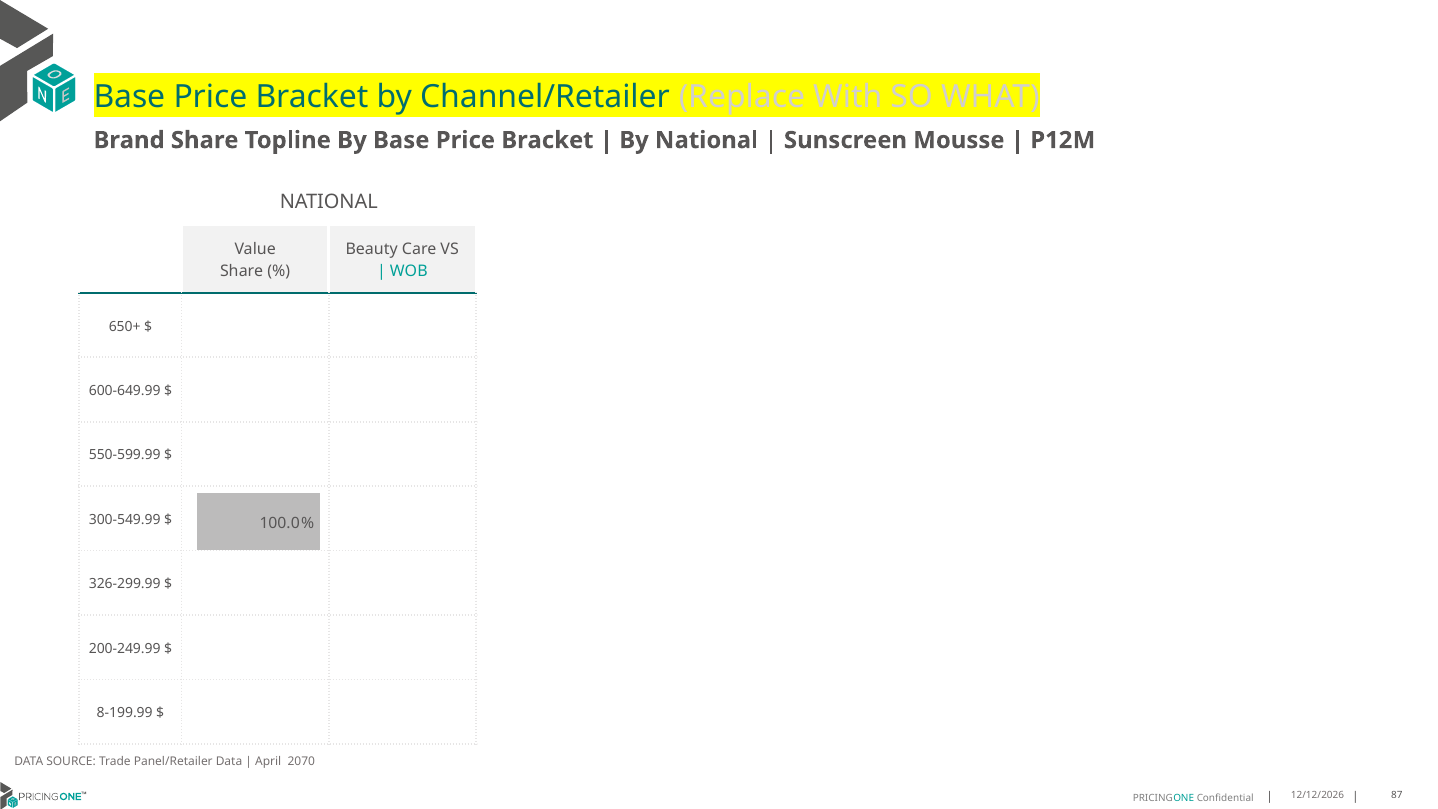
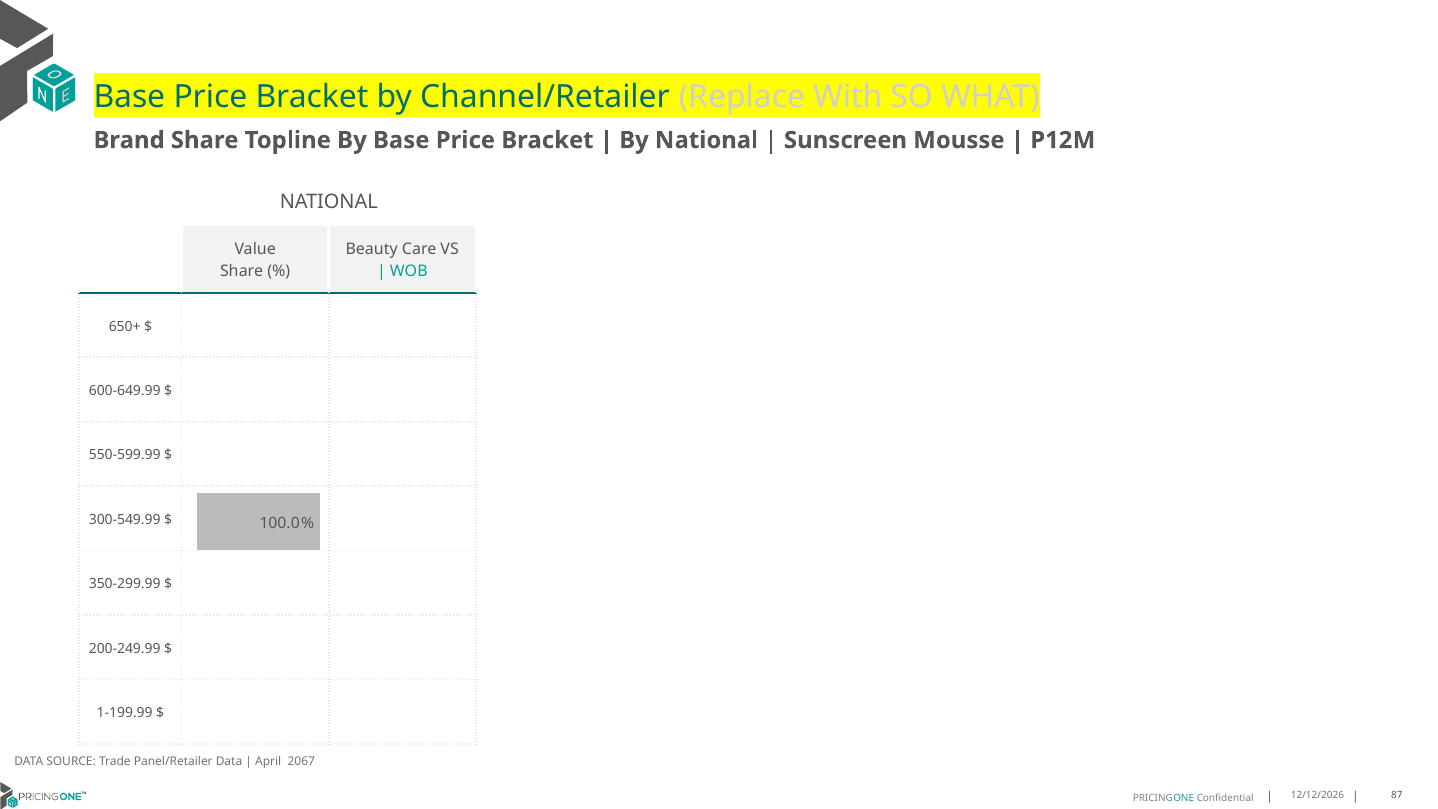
326-299.99: 326-299.99 -> 350-299.99 (125, 584)
8-199.99: 8-199.99 -> 1-199.99 (125, 713)
2070: 2070 -> 2067 (301, 762)
